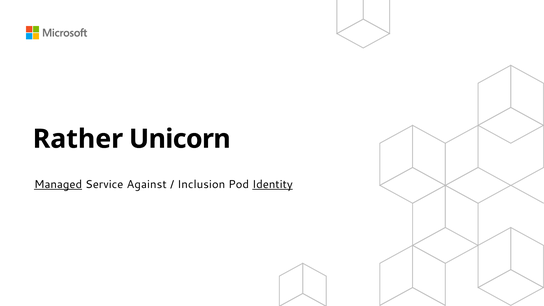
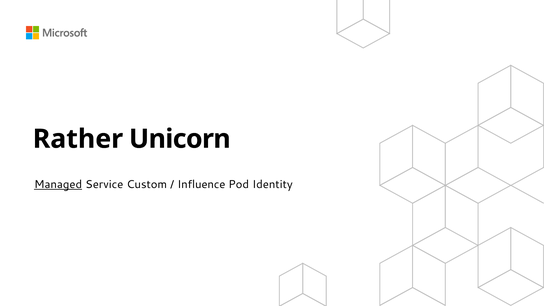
Against: Against -> Custom (147, 184)
Inclusion: Inclusion -> Influence (201, 184)
Identity underline: present -> none (272, 184)
